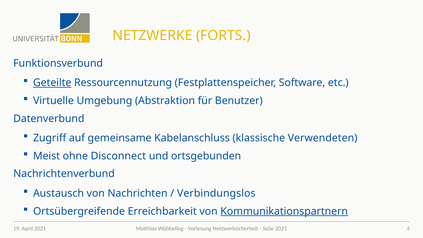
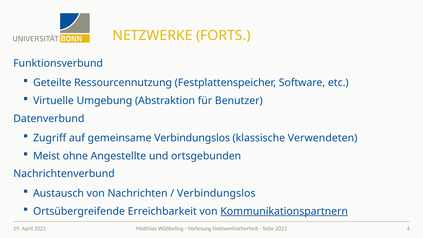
Geteilte underline: present -> none (52, 83)
gemeinsame Kabelanschluss: Kabelanschluss -> Verbindungslos (192, 138)
Disconnect: Disconnect -> Angestellte (118, 156)
